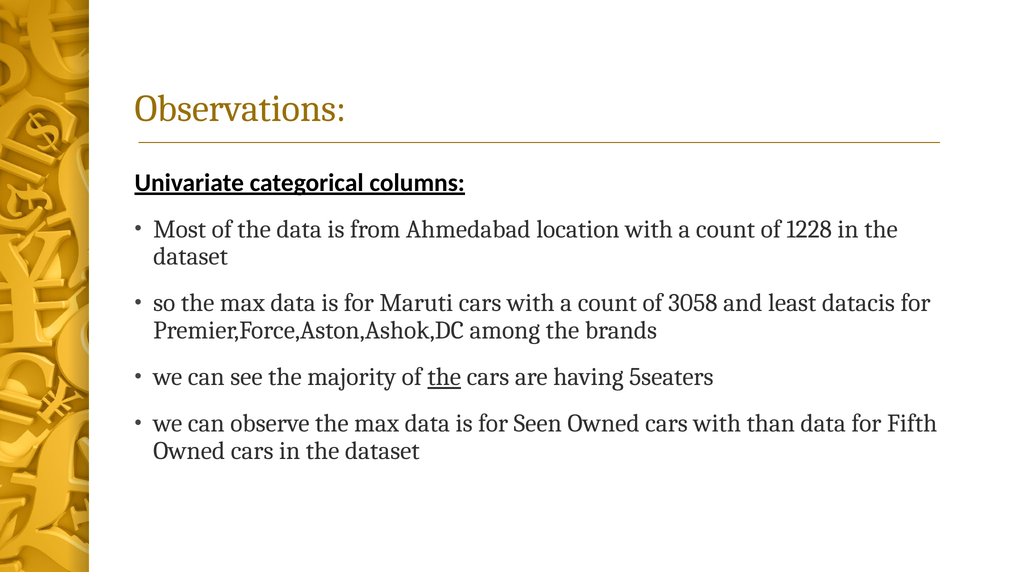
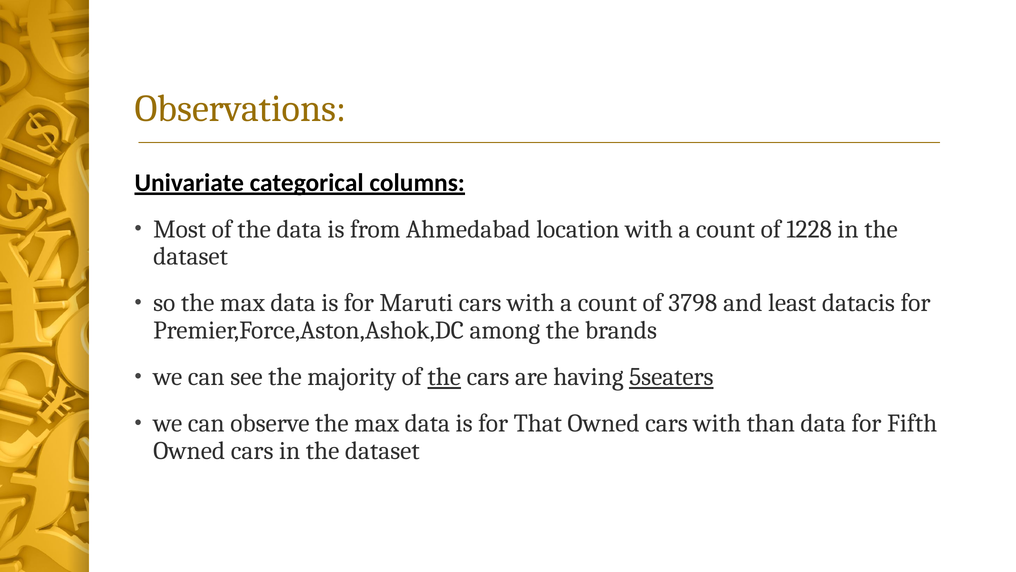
3058: 3058 -> 3798 (693, 303)
5seaters underline: none -> present (671, 377)
Seen: Seen -> That (538, 423)
